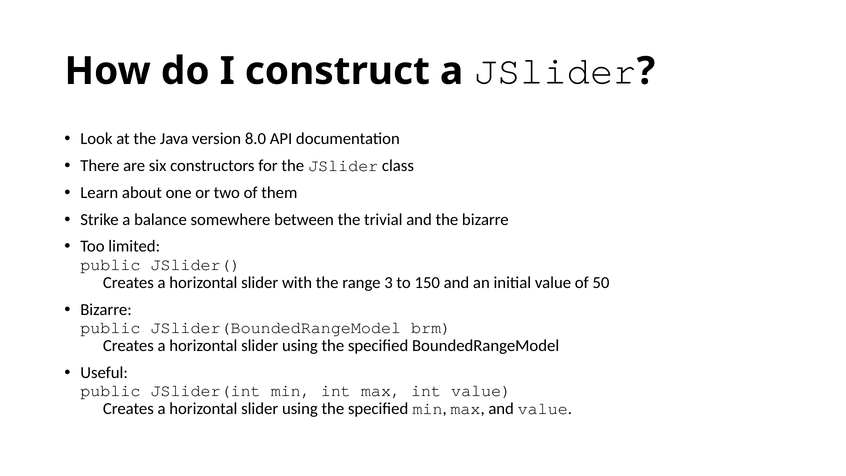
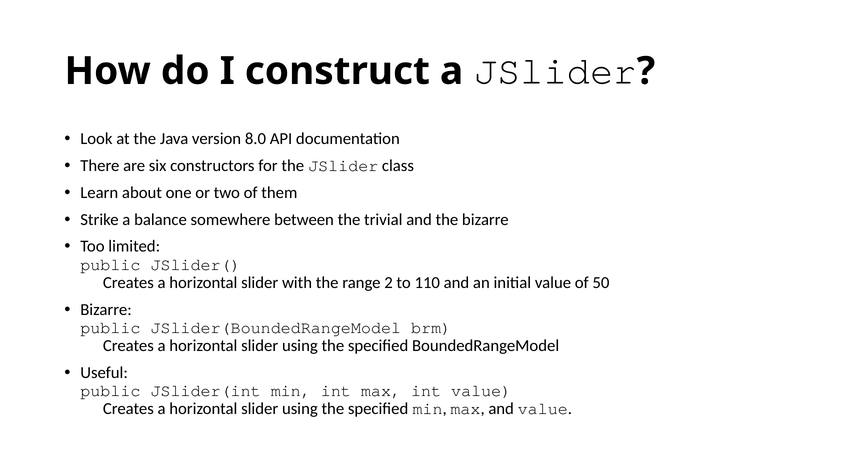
3: 3 -> 2 (389, 283)
150: 150 -> 110 (427, 283)
